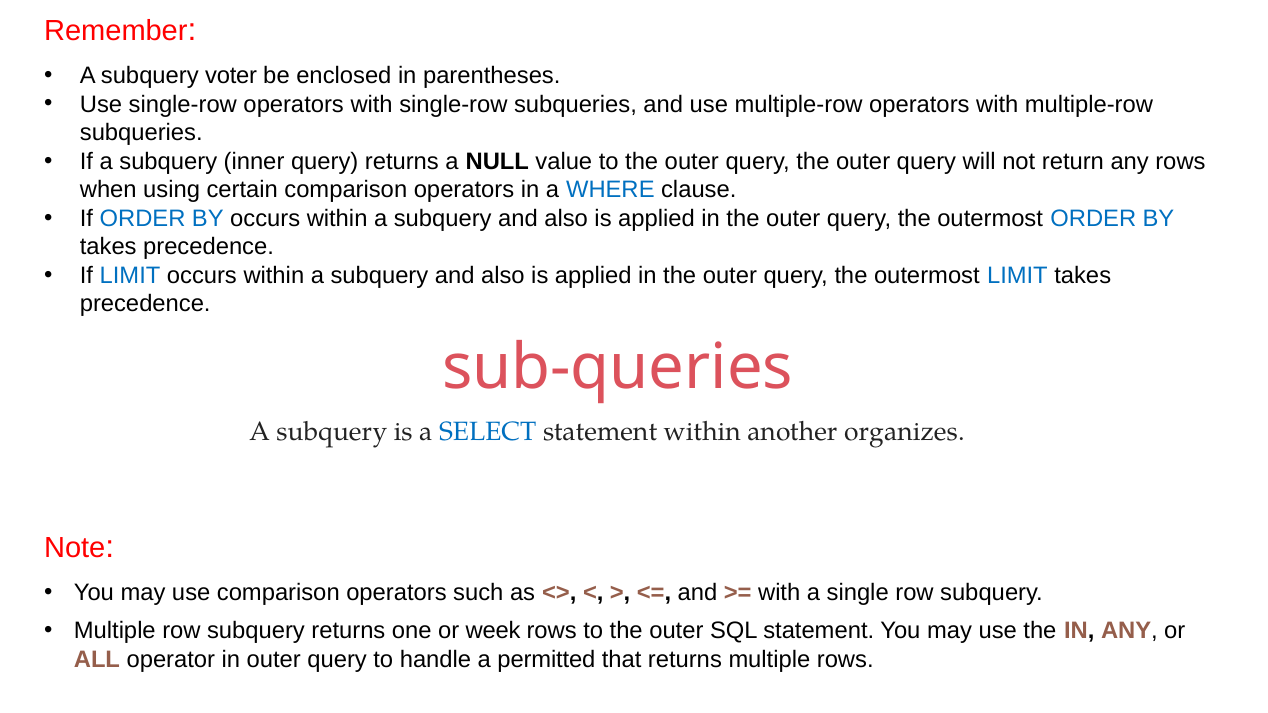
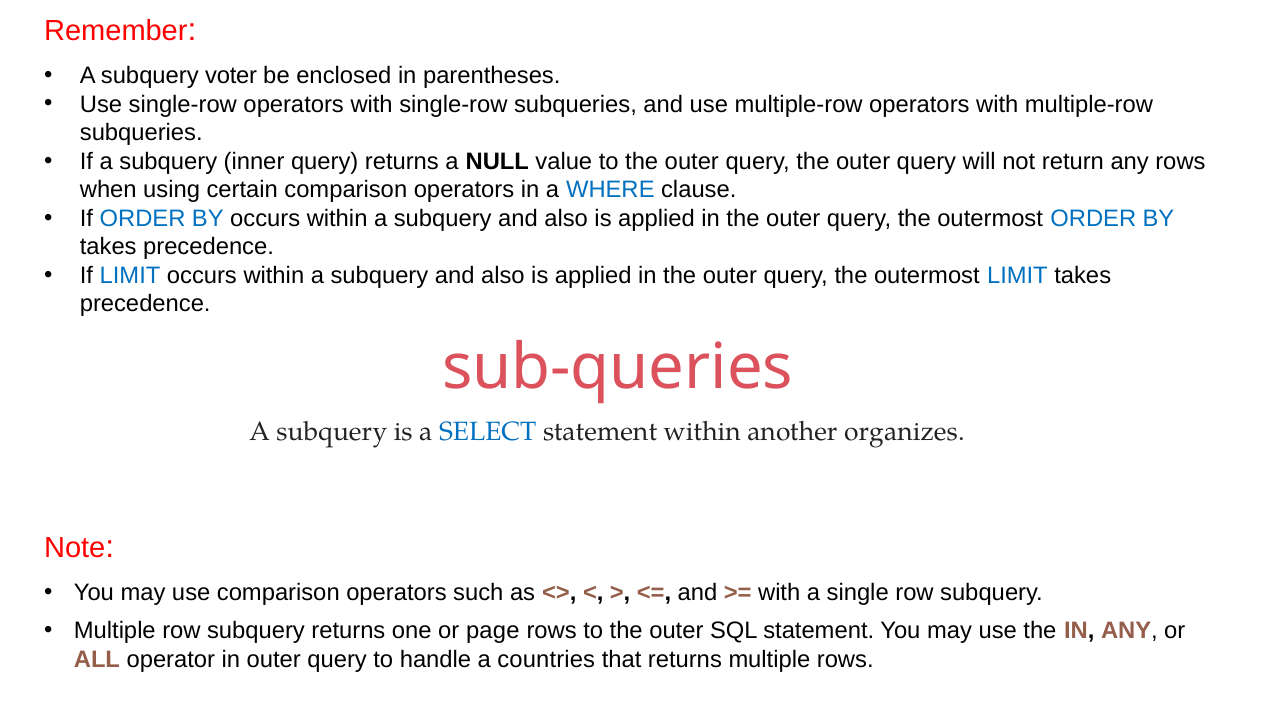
week: week -> page (493, 631)
permitted: permitted -> countries (546, 660)
